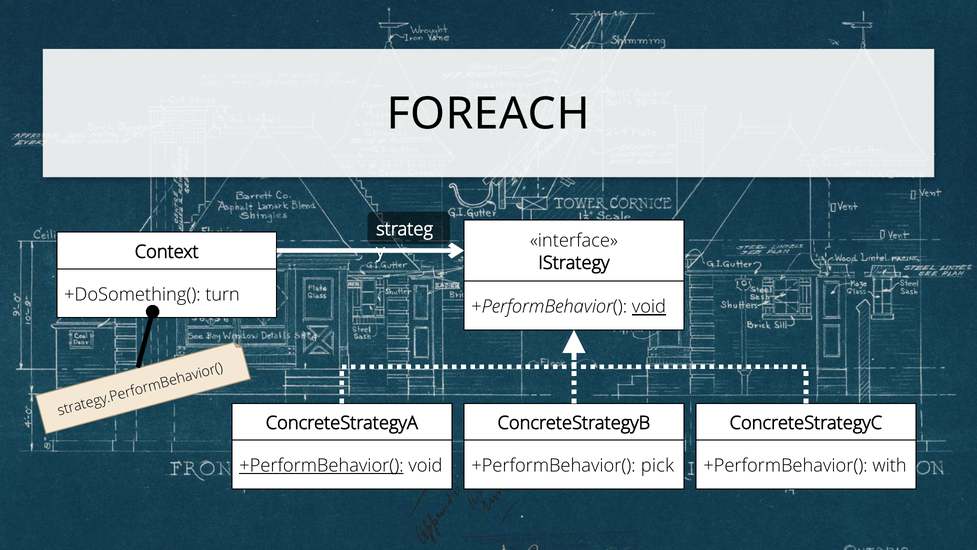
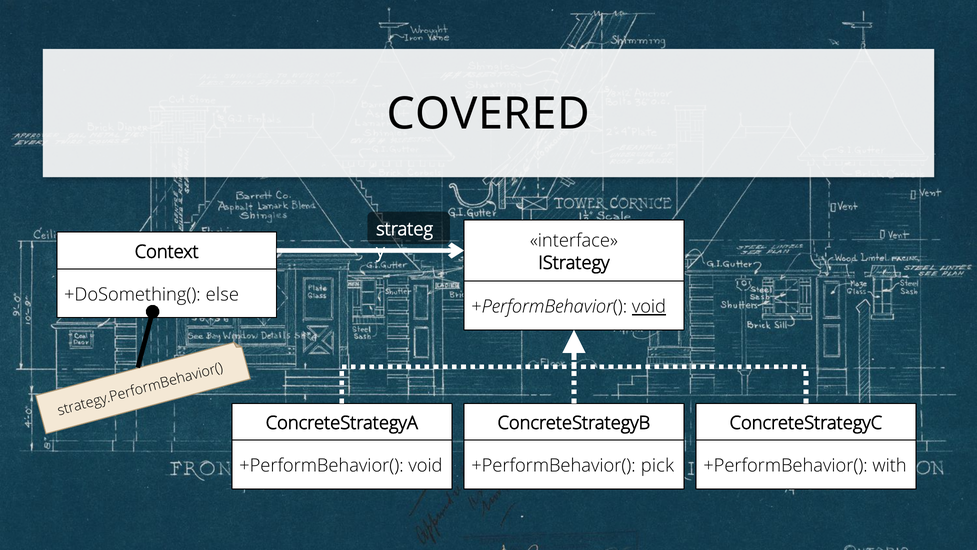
FOREACH: FOREACH -> COVERED (488, 114)
turn: turn -> else (222, 294)
+PerformBehavior( underline: present -> none (321, 465)
